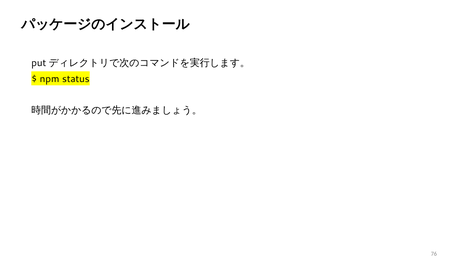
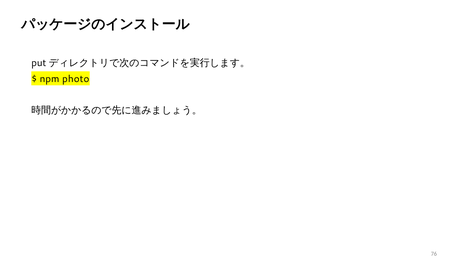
status: status -> photo (76, 79)
